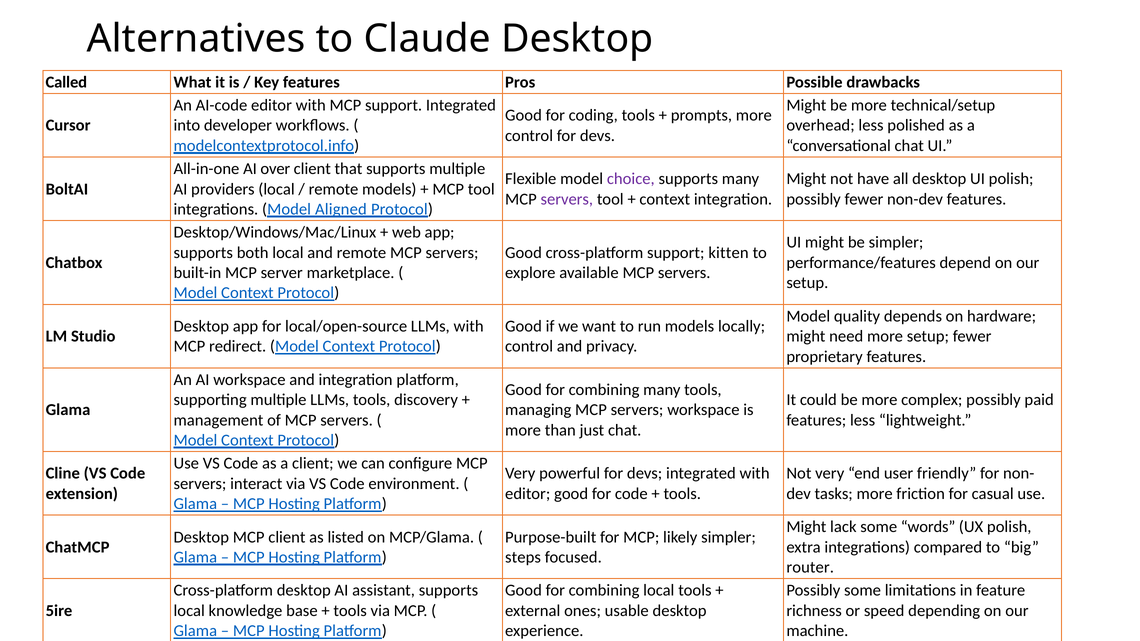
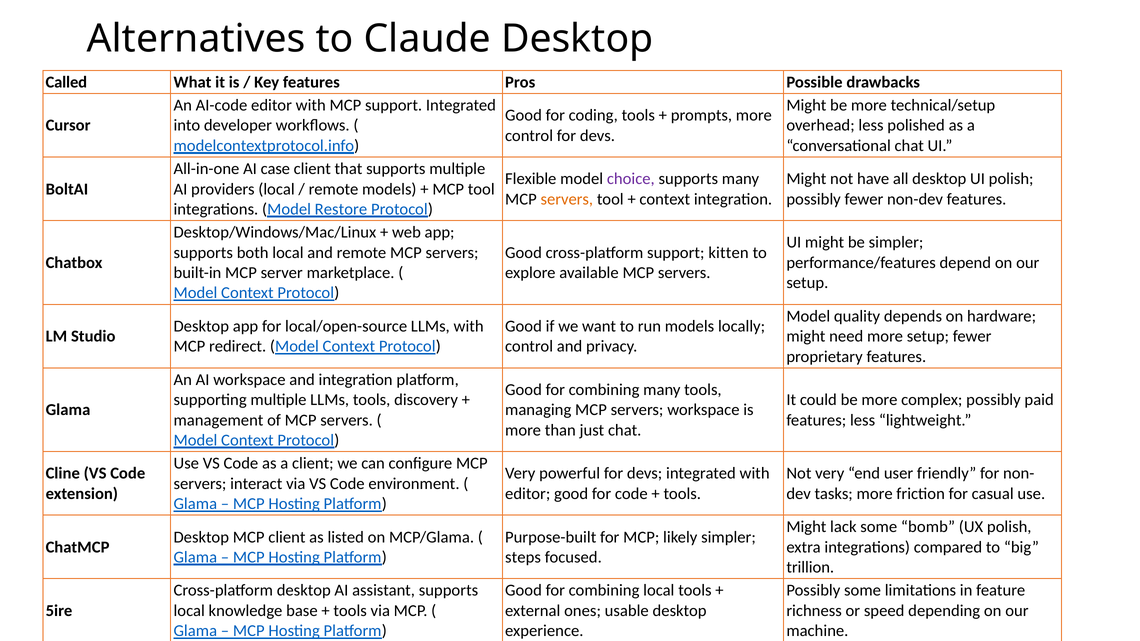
over: over -> case (275, 169)
servers colour: purple -> orange (567, 199)
Aligned: Aligned -> Restore (341, 209)
words: words -> bomb (928, 527)
router: router -> trillion (810, 568)
